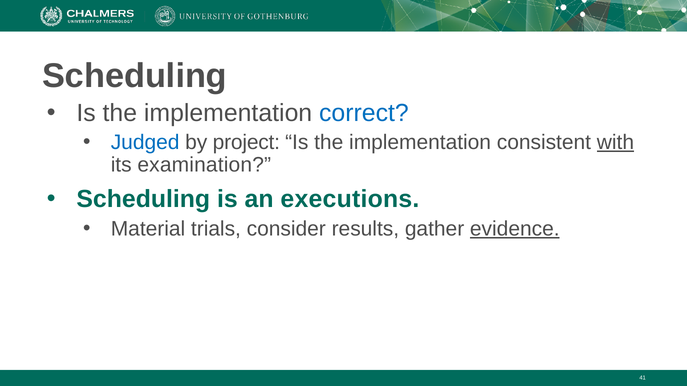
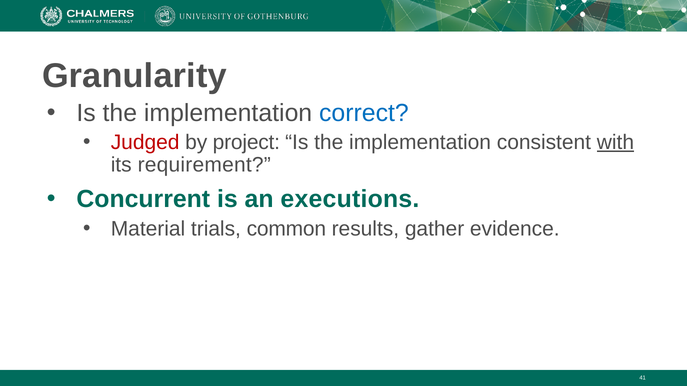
Scheduling: Scheduling -> Granularity (134, 76)
Judged colour: blue -> red (145, 143)
examination: examination -> requirement (204, 165)
Scheduling: Scheduling -> Concurrent (143, 199)
consider: consider -> common (286, 229)
evidence underline: present -> none (515, 229)
